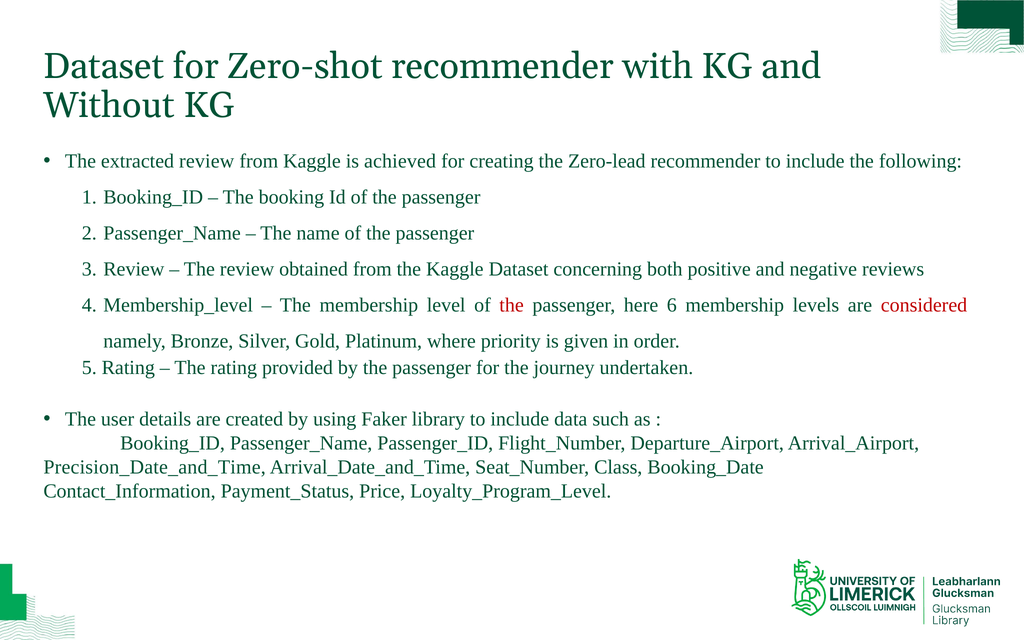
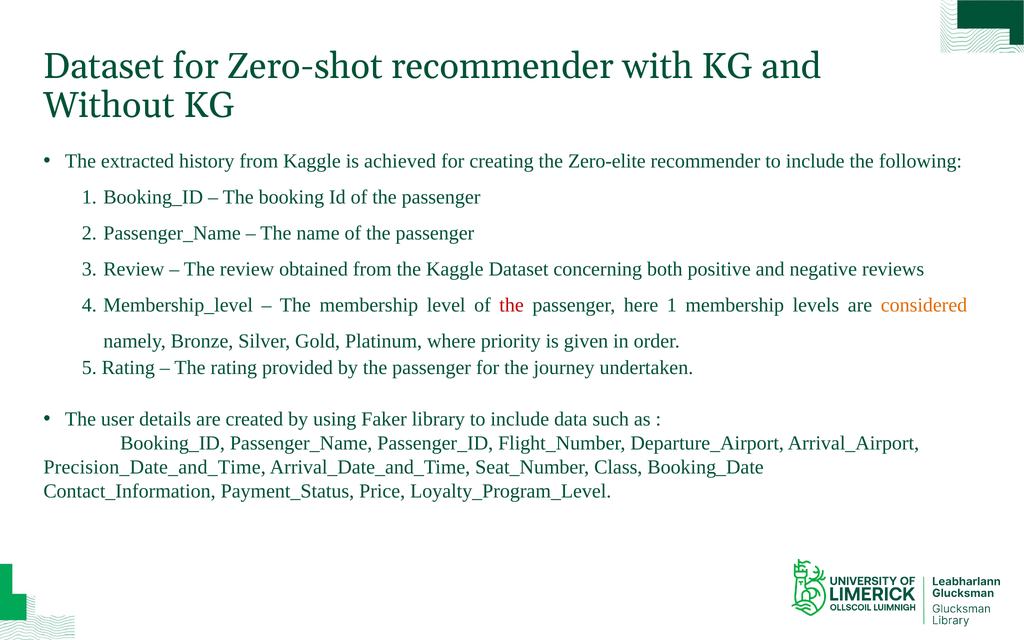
extracted review: review -> history (207, 161)
Zero-lead: Zero-lead -> Zero-elite (607, 161)
here 6: 6 -> 1 (672, 305)
considered colour: red -> orange (924, 305)
